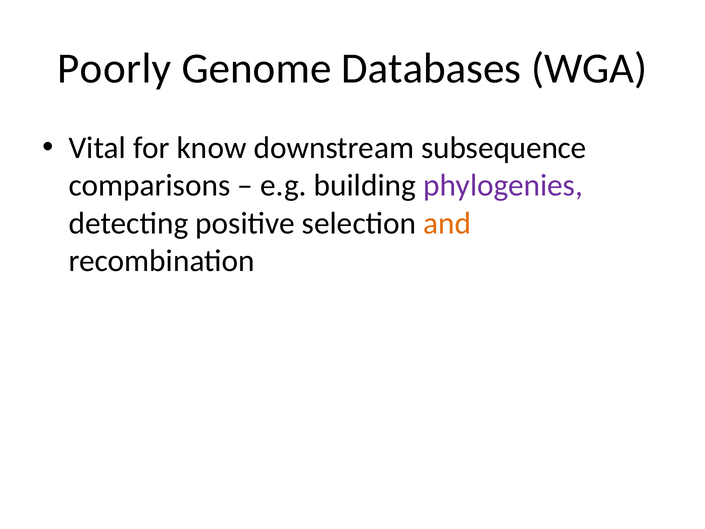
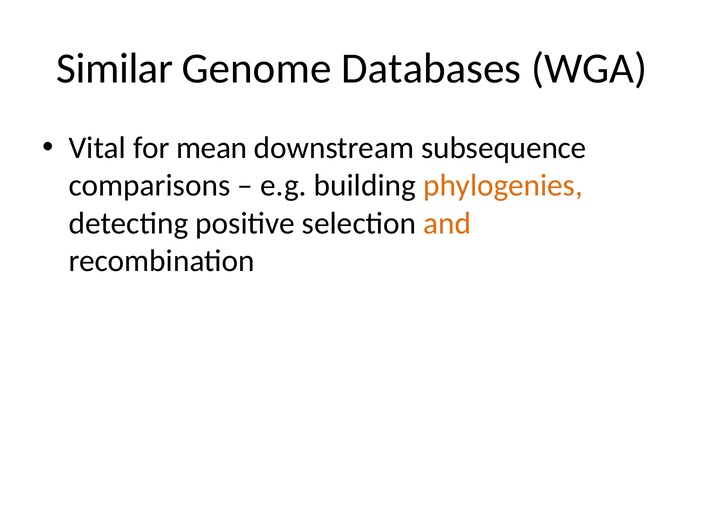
Poorly: Poorly -> Similar (115, 68)
know: know -> mean (212, 148)
phylogenies colour: purple -> orange (503, 186)
